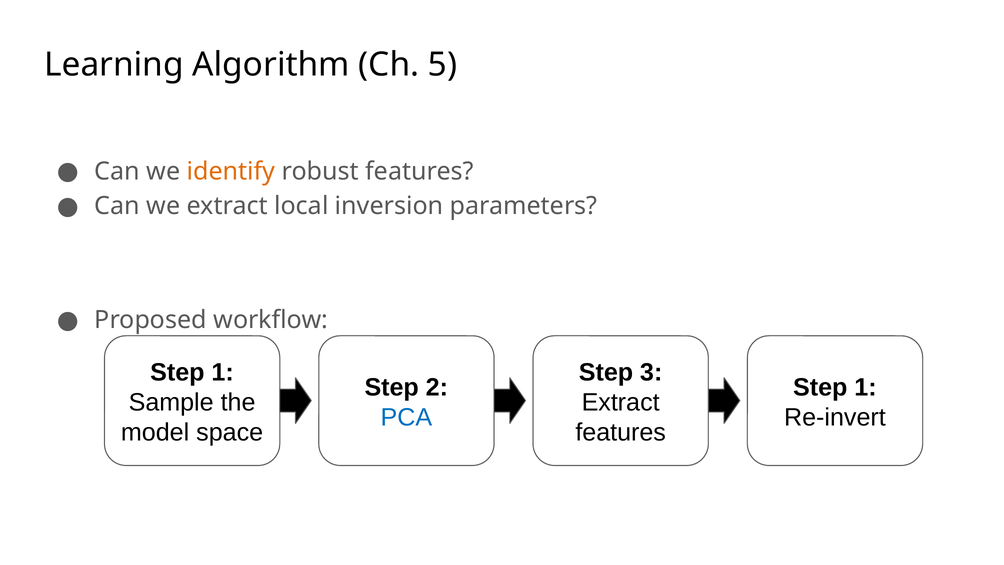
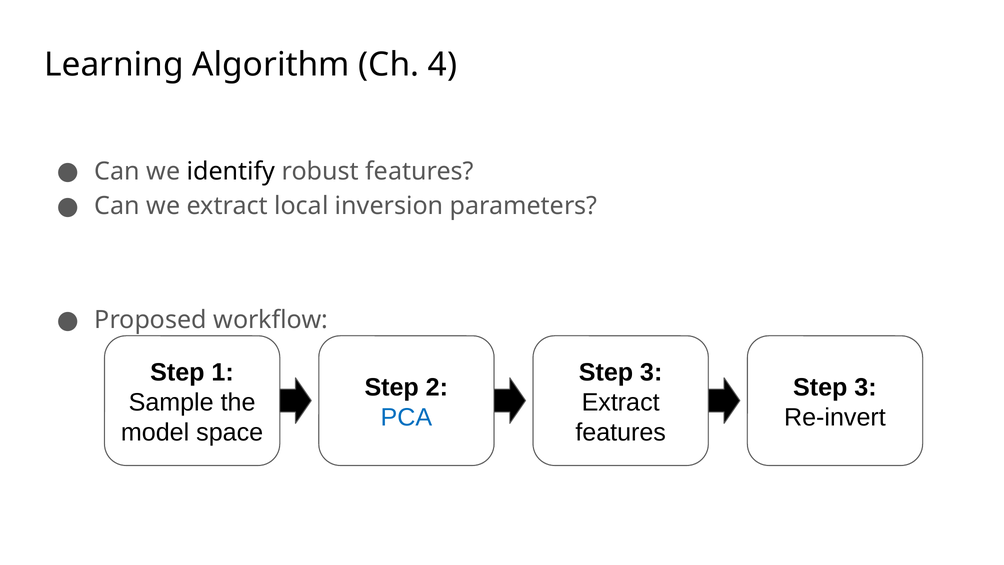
5: 5 -> 4 (443, 65)
identify colour: orange -> black (231, 171)
1: 1 -> 3 (865, 387)
